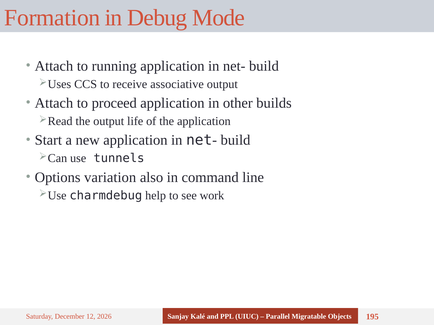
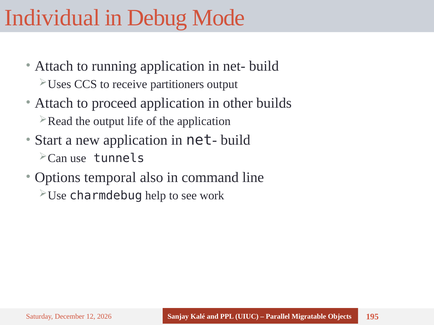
Formation: Formation -> Individual (52, 18)
associative: associative -> partitioners (177, 84)
variation: variation -> temporal (110, 178)
